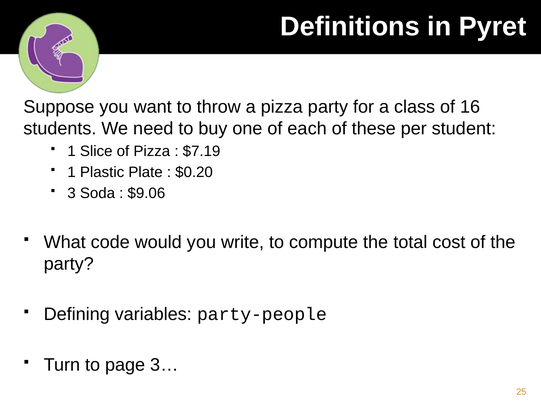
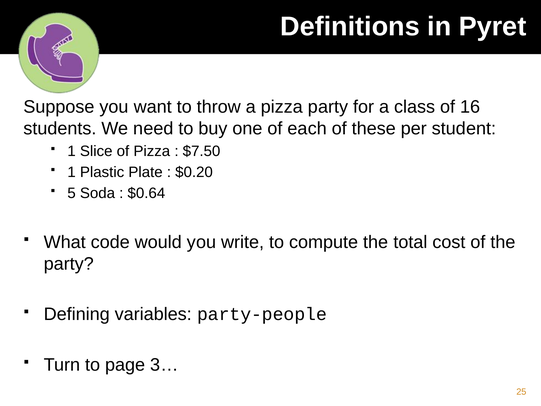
$7.19: $7.19 -> $7.50 (202, 151)
3: 3 -> 5 (72, 193)
$9.06: $9.06 -> $0.64 (146, 193)
